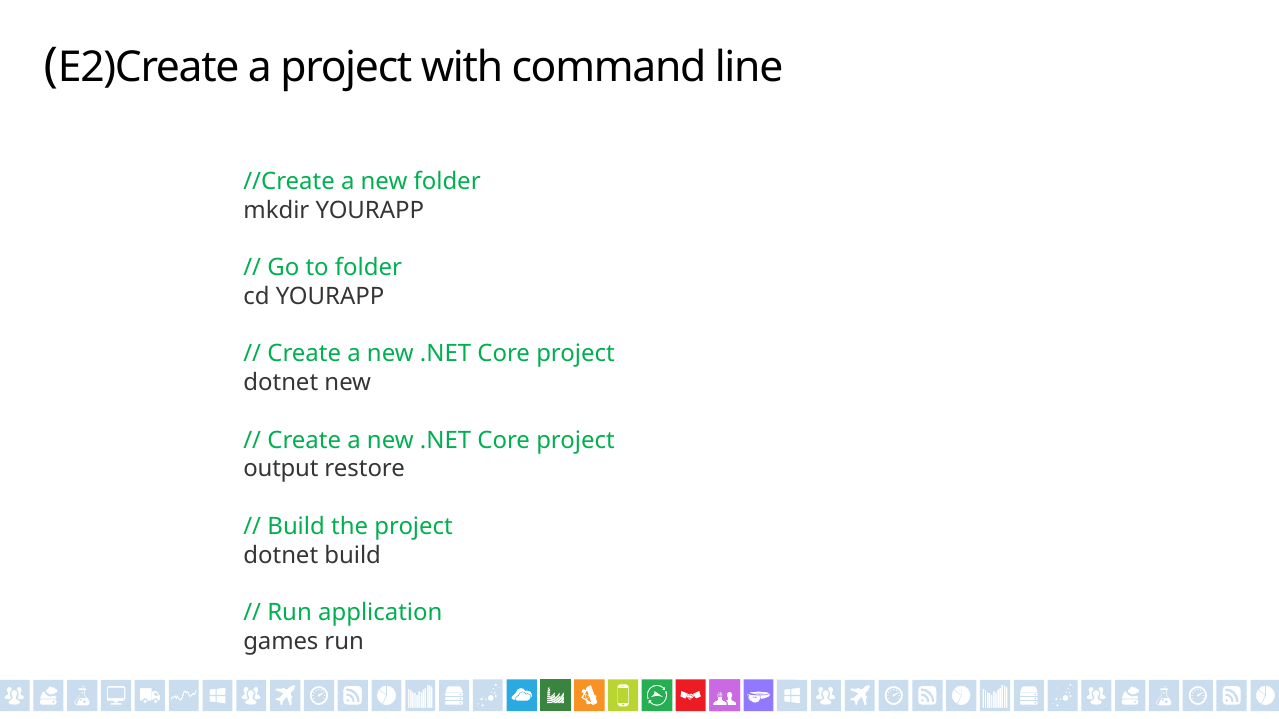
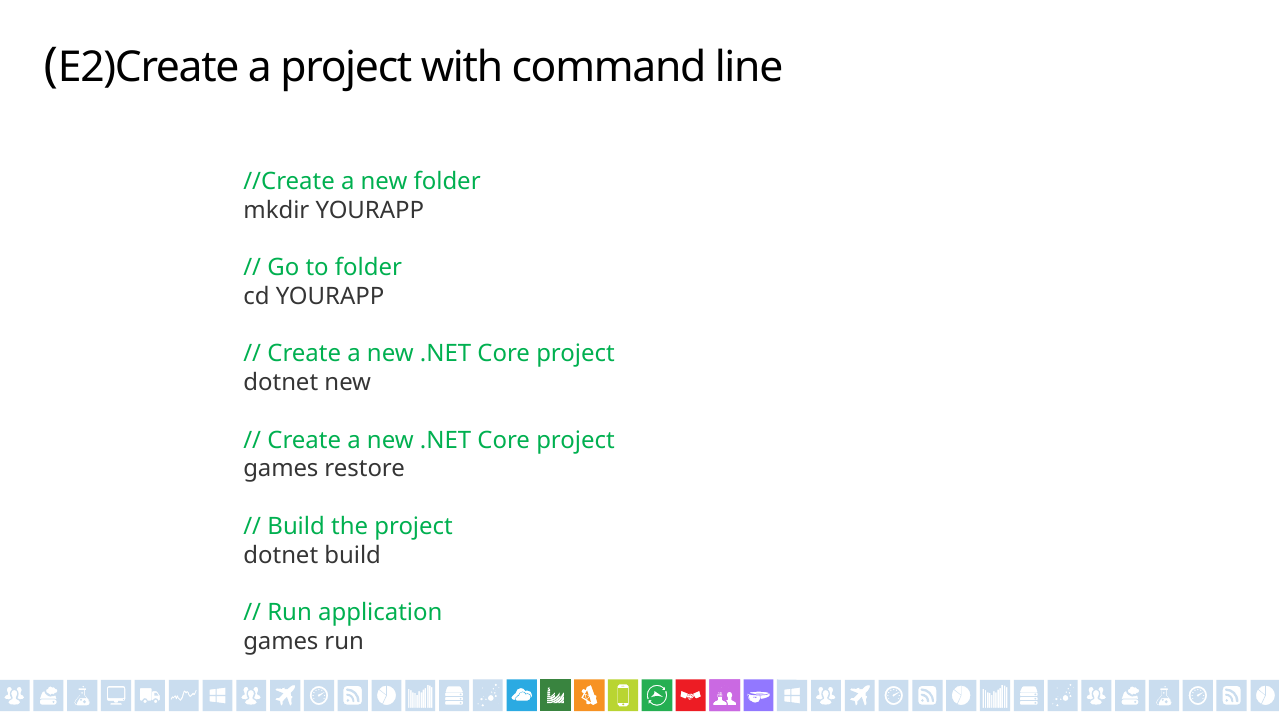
output: output -> games (281, 469)
